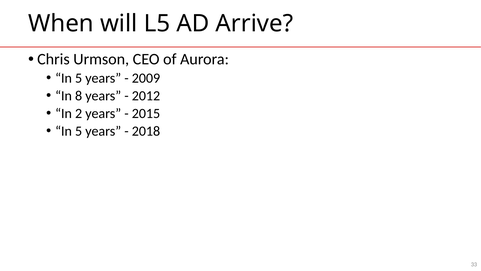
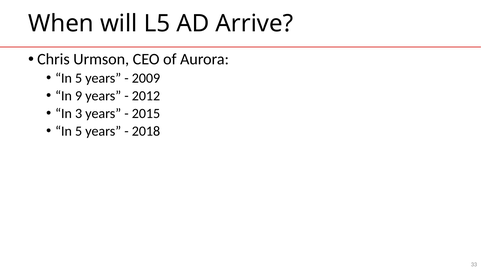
8: 8 -> 9 (79, 96)
2: 2 -> 3 (79, 113)
